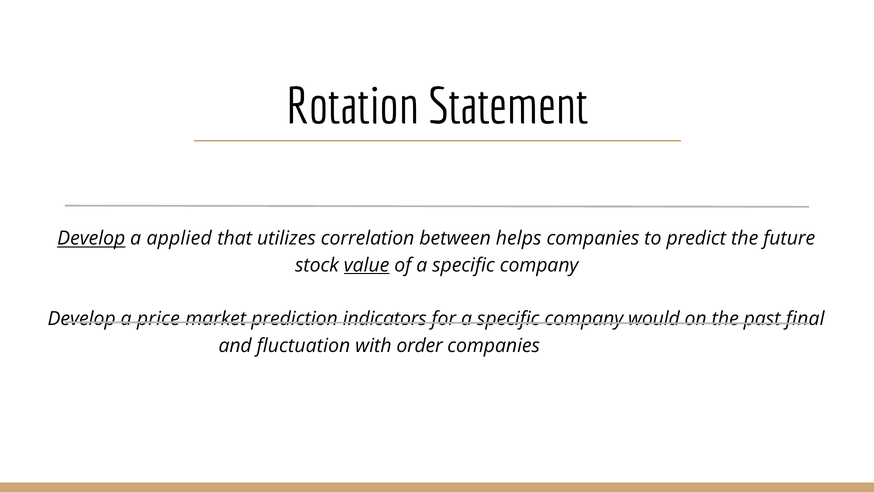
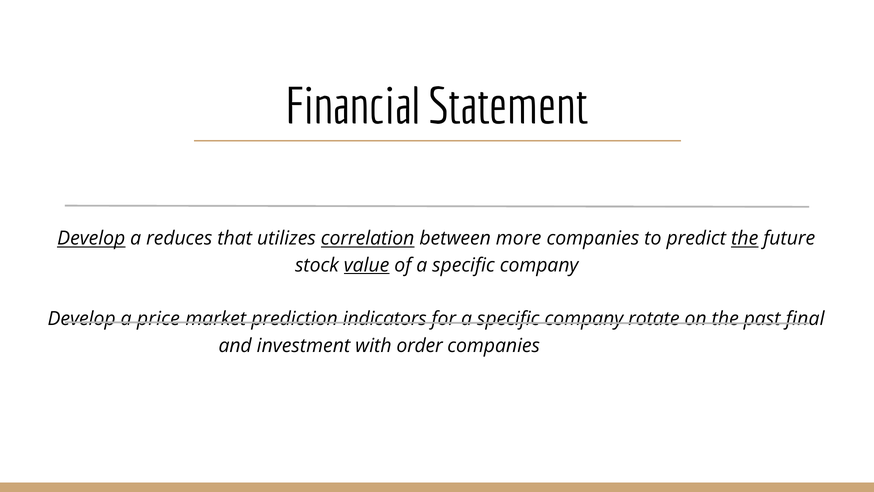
Rotation: Rotation -> Financial (353, 107)
applied: applied -> reduces (179, 238)
correlation underline: none -> present (368, 238)
helps: helps -> more (519, 238)
the underline: none -> present (745, 238)
would: would -> rotate (654, 319)
fluctuation: fluctuation -> investment (304, 345)
